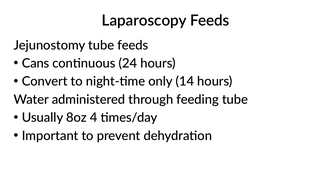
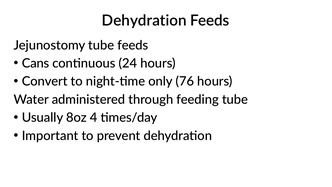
Laparoscopy: Laparoscopy -> Dehydration (144, 21)
14: 14 -> 76 (185, 81)
